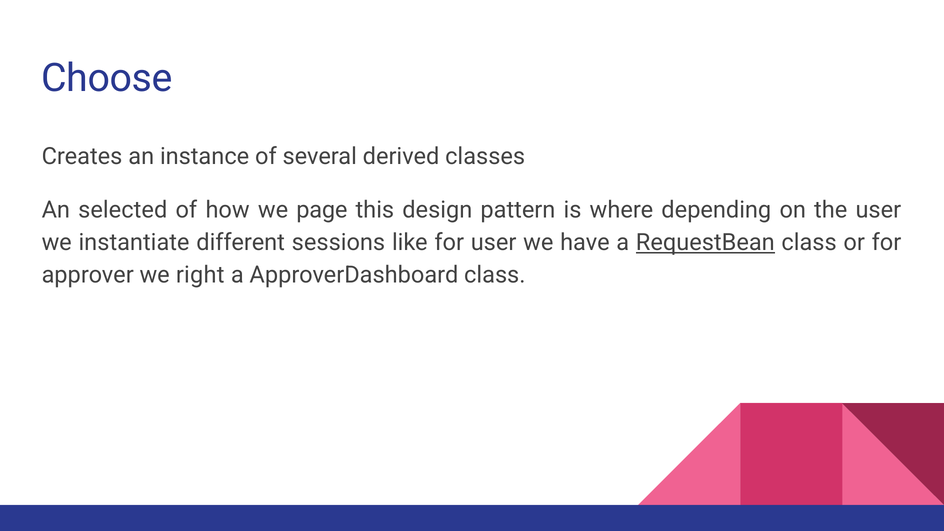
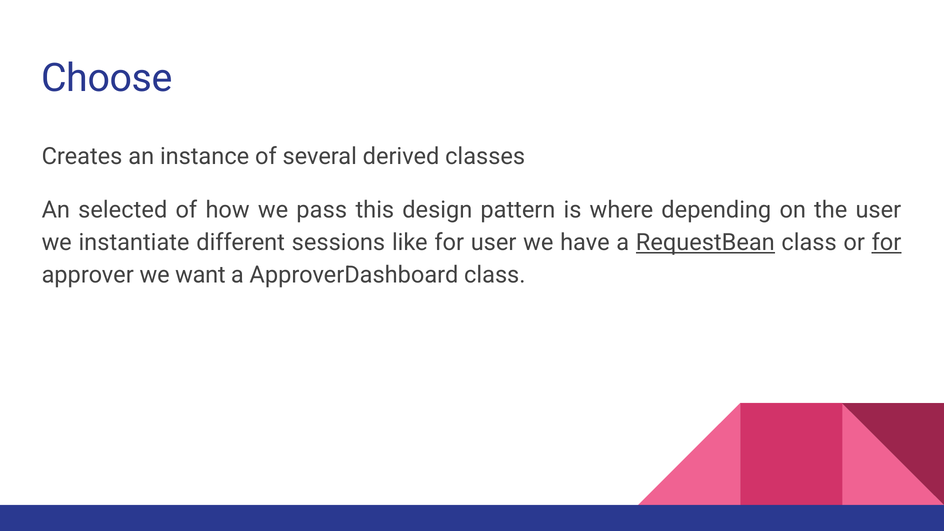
page: page -> pass (322, 210)
for underline: none -> present (886, 243)
right: right -> want (200, 275)
